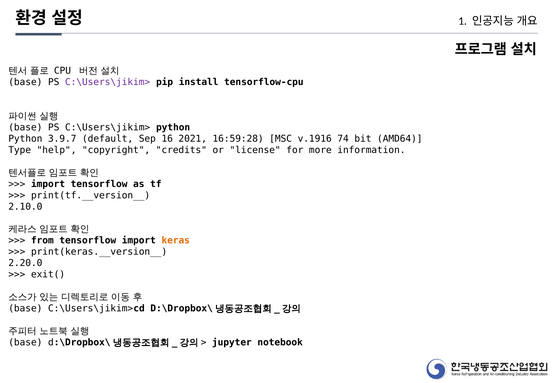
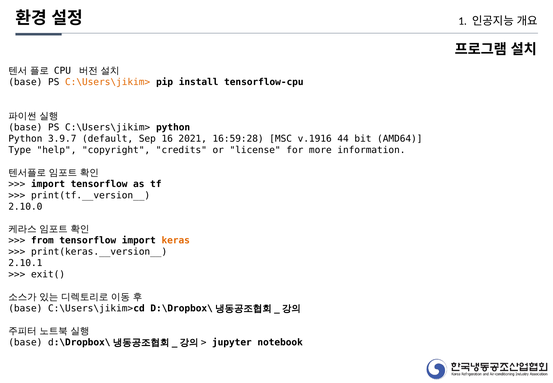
C:\Users\jikim> colour: purple -> orange (108, 82)
74: 74 -> 44 (343, 139)
2.20.0: 2.20.0 -> 2.10.1 (25, 263)
